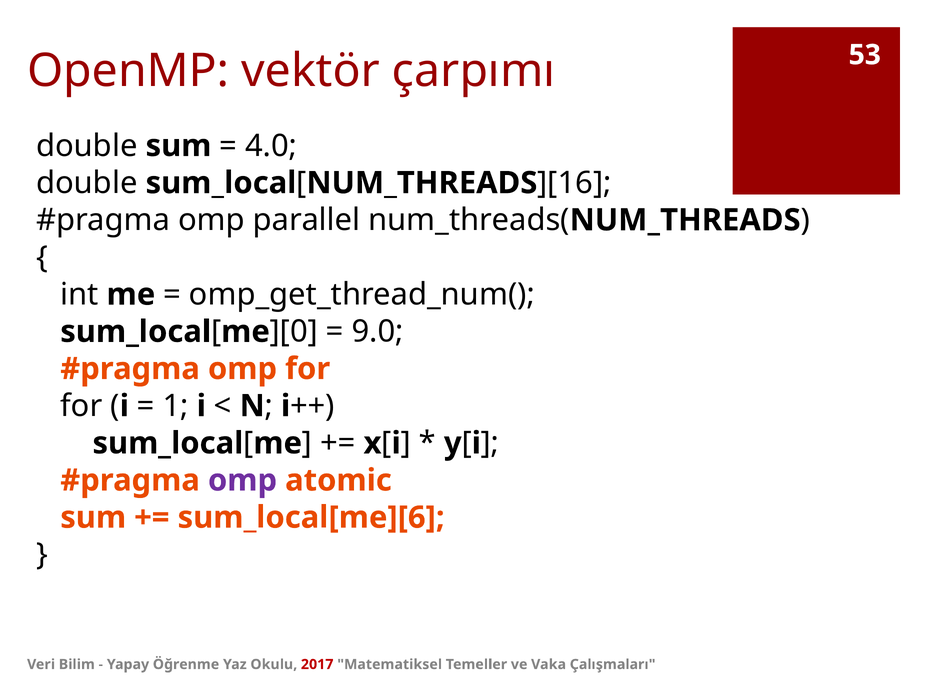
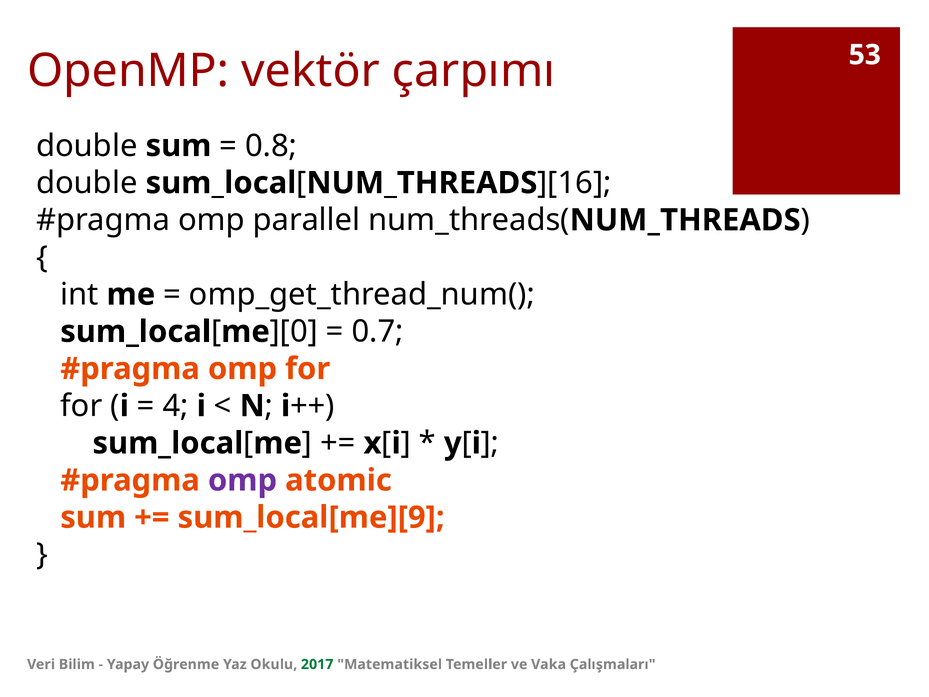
4.0: 4.0 -> 0.8 (271, 146)
9.0: 9.0 -> 0.7 (378, 332)
1: 1 -> 4 (176, 406)
sum_local[me][6: sum_local[me][6 -> sum_local[me][9 (311, 517)
2017 colour: red -> green (317, 664)
